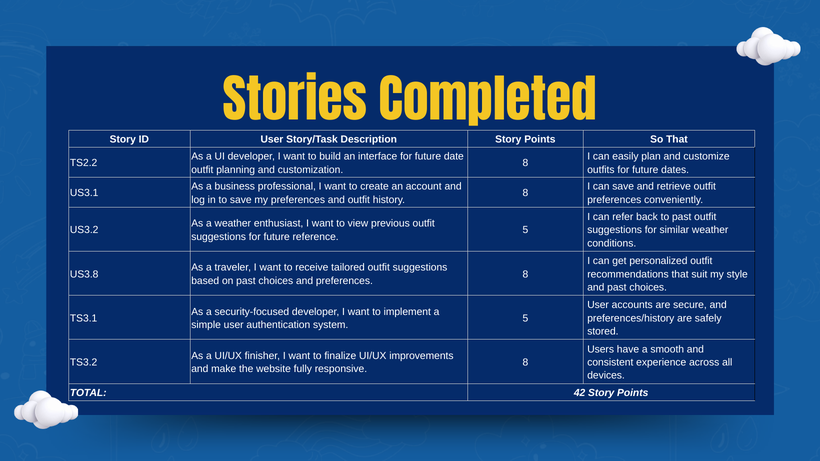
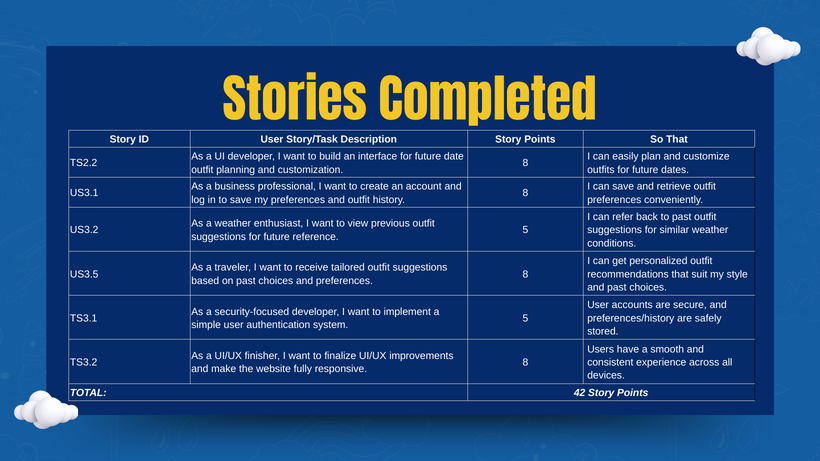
US3.8: US3.8 -> US3.5 (84, 274)
